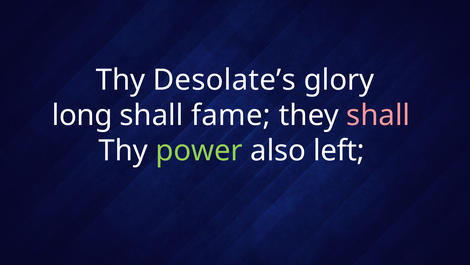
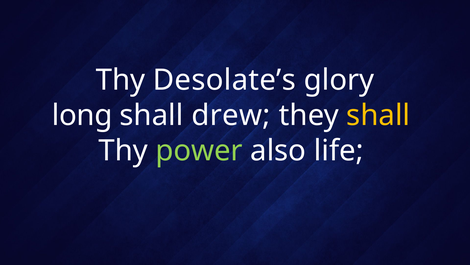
fame: fame -> drew (231, 115)
shall colour: pink -> yellow (378, 115)
left: left -> life (339, 150)
